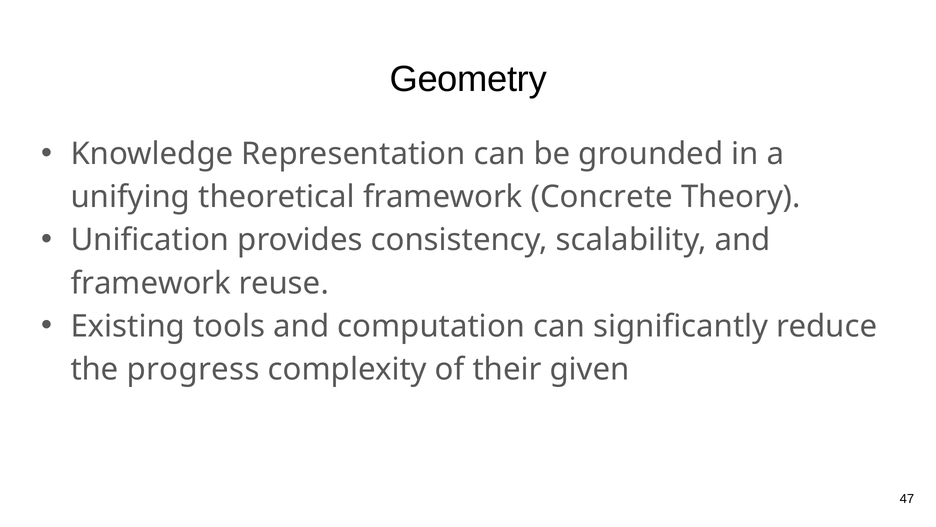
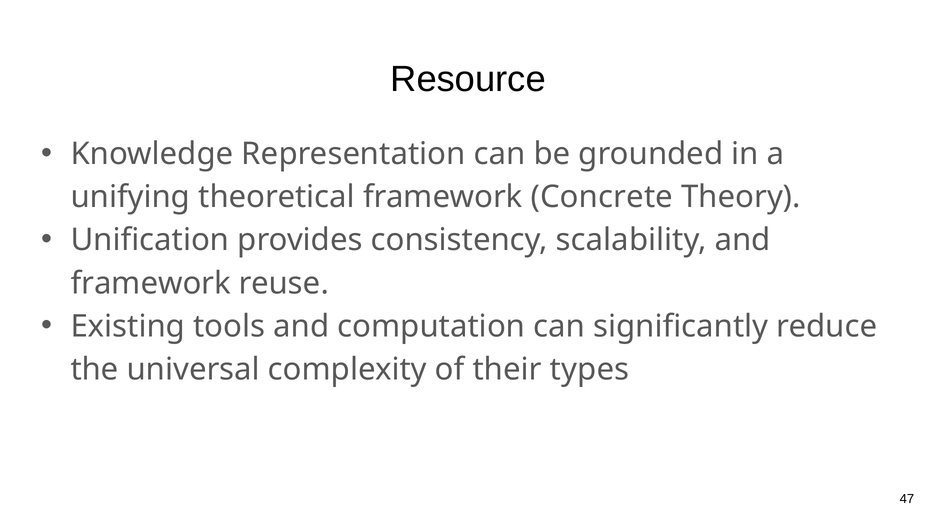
Geometry: Geometry -> Resource (468, 79)
progress: progress -> universal (193, 369)
given: given -> types (590, 369)
